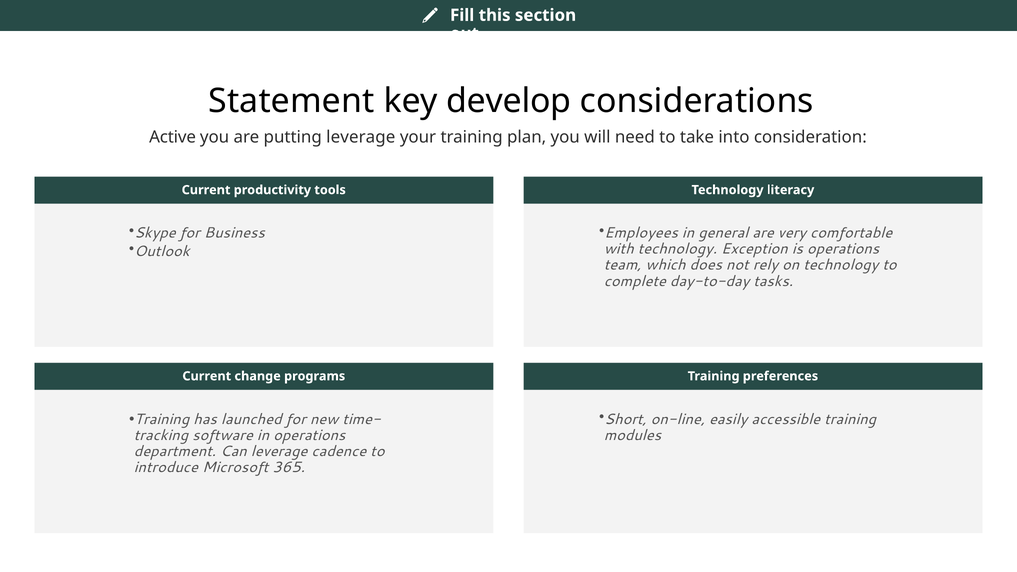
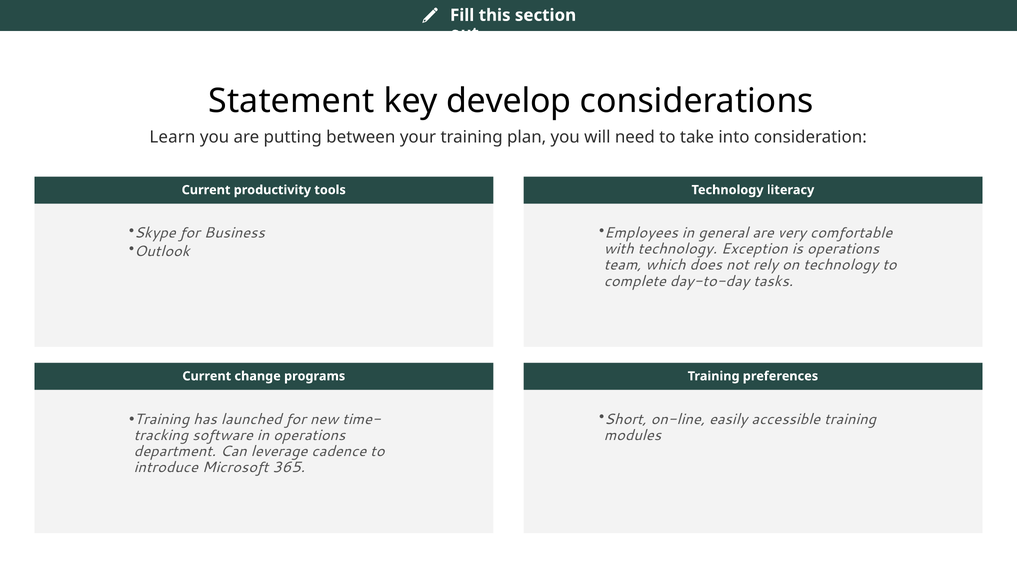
Active: Active -> Learn (172, 137)
putting leverage: leverage -> between (361, 137)
